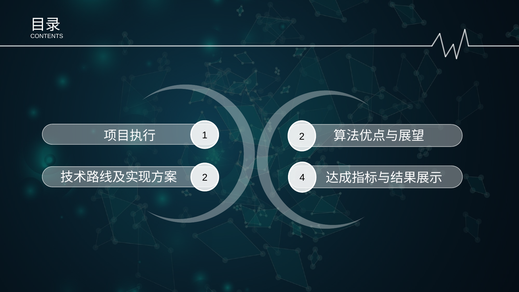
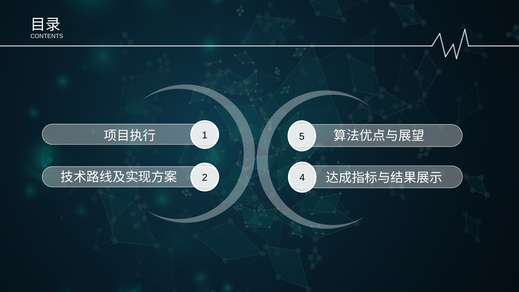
2: 2 -> 5 (302, 136)
